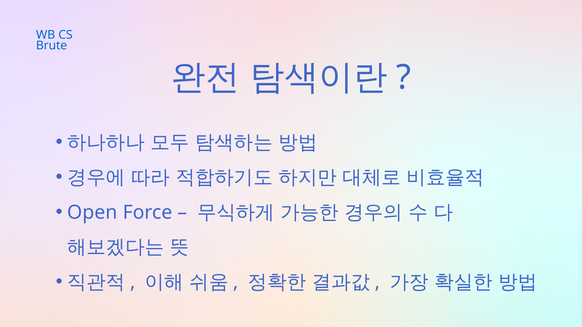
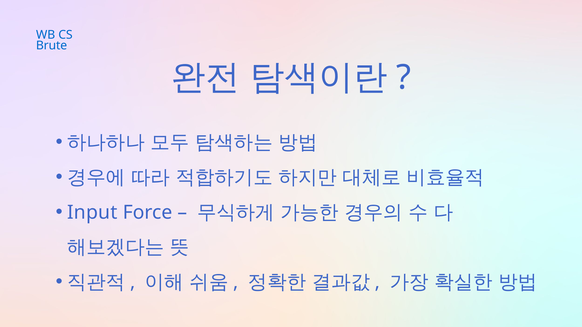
Open: Open -> Input (92, 213)
